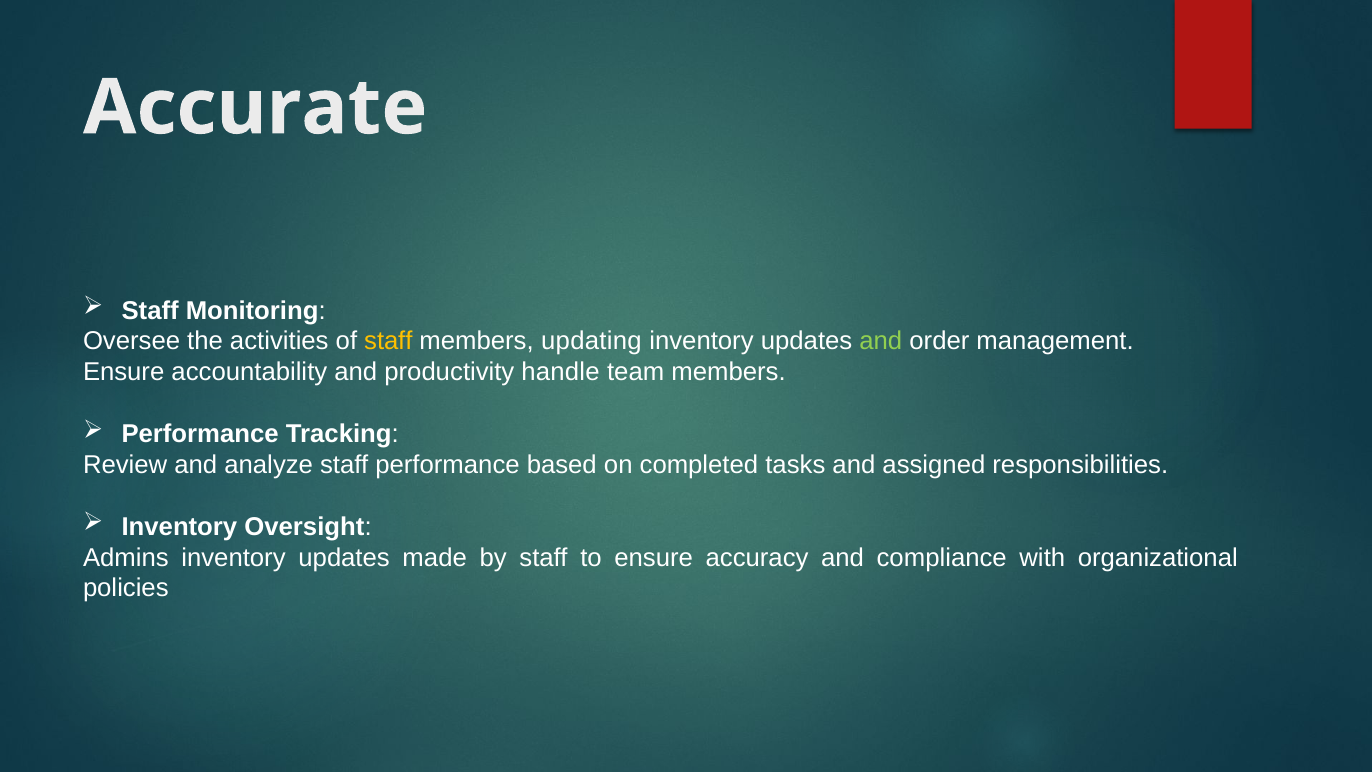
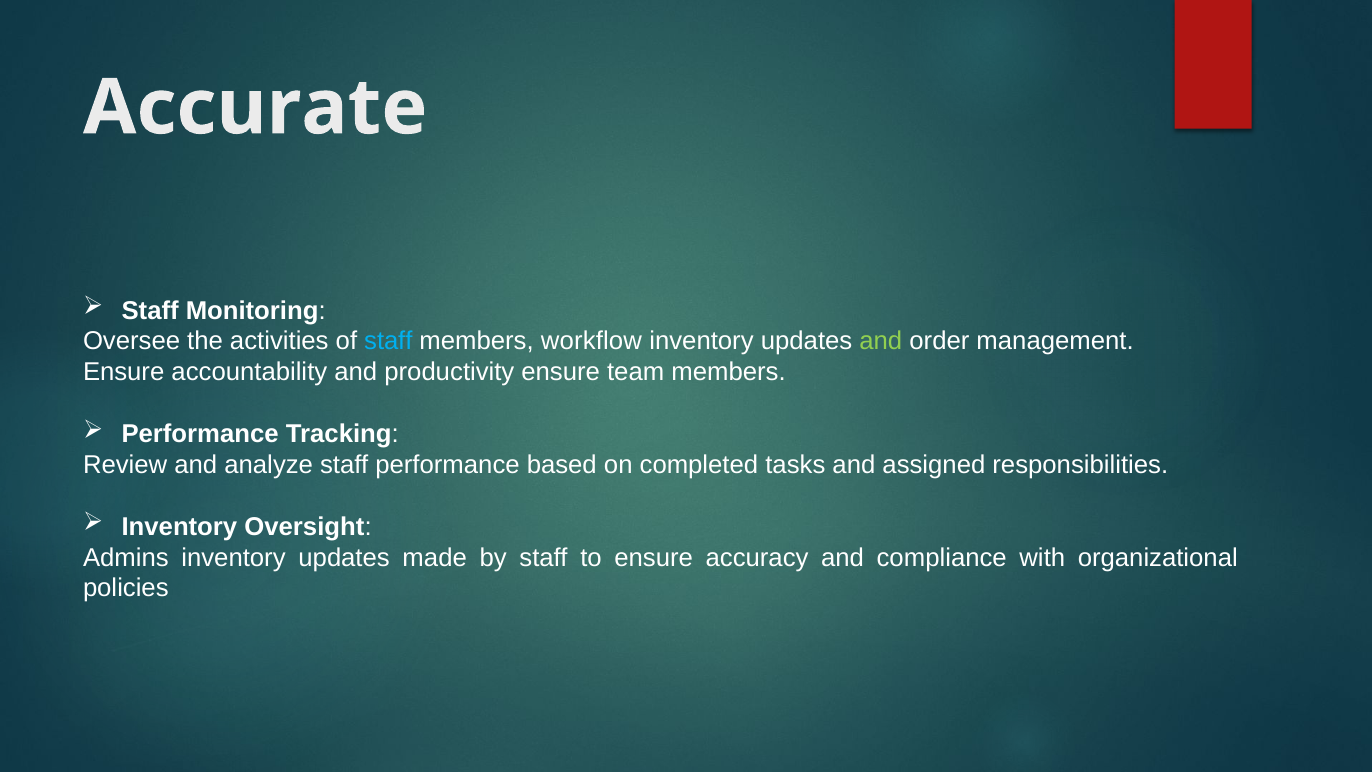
staff colour: yellow -> light blue (388, 341)
updating: updating -> workflow (591, 341)
productivity handle: handle -> ensure (561, 372)
